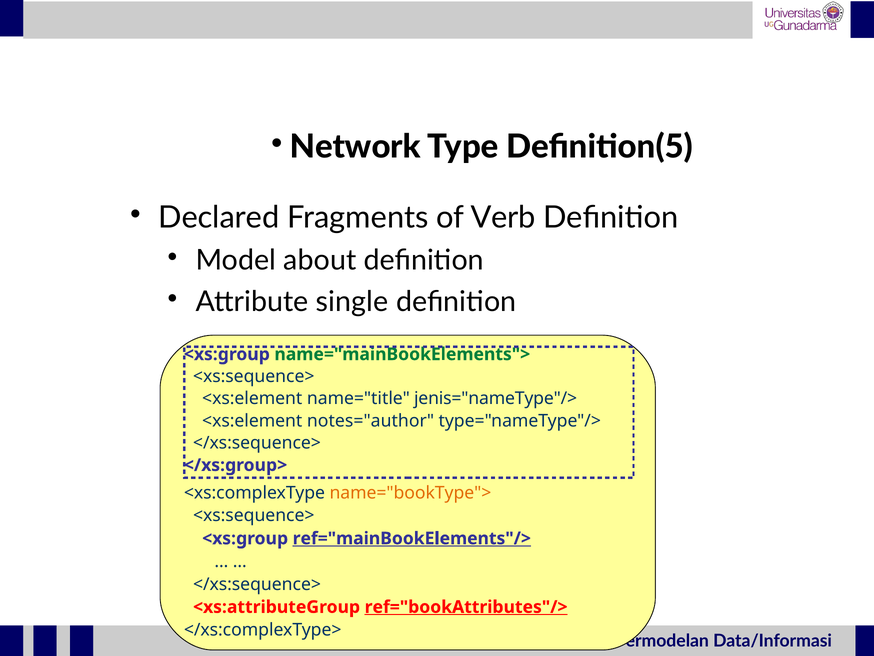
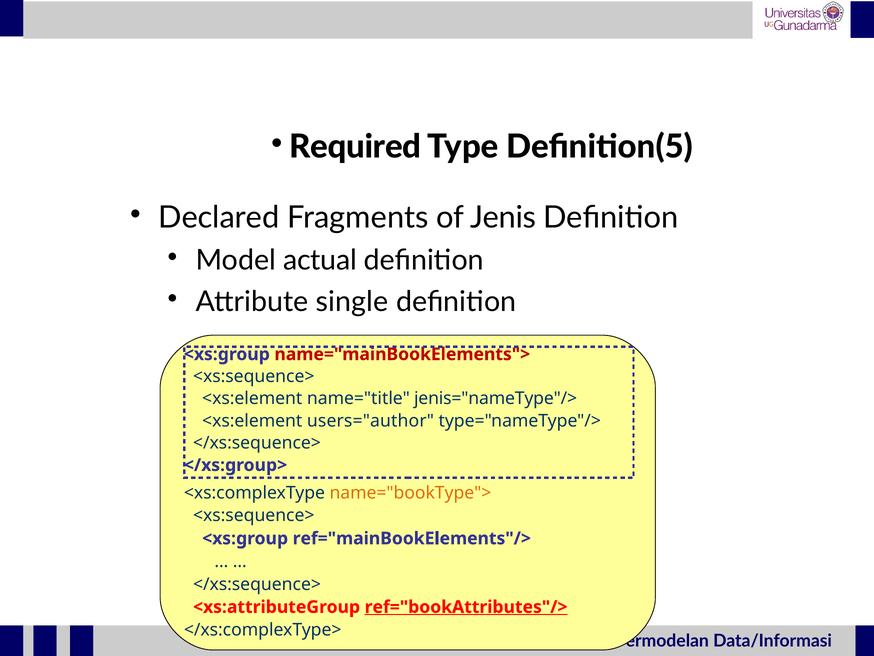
Network: Network -> Required (355, 147)
Verb: Verb -> Jenis (503, 218)
about: about -> actual (320, 260)
name="mainBookElements"> colour: green -> red (402, 354)
notes="author: notes="author -> users="author (370, 421)
ref="mainBookElements"/> underline: present -> none (412, 538)
